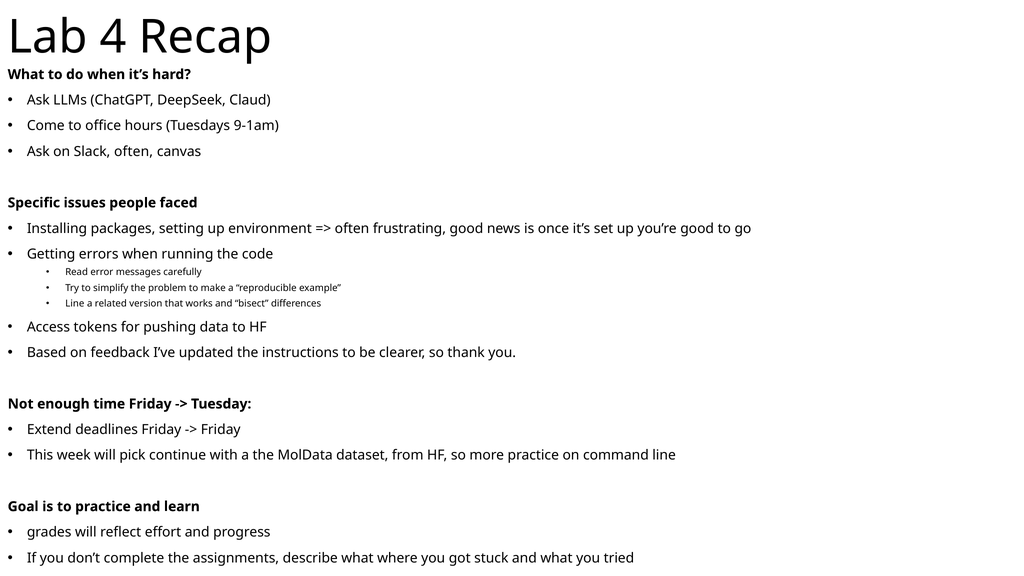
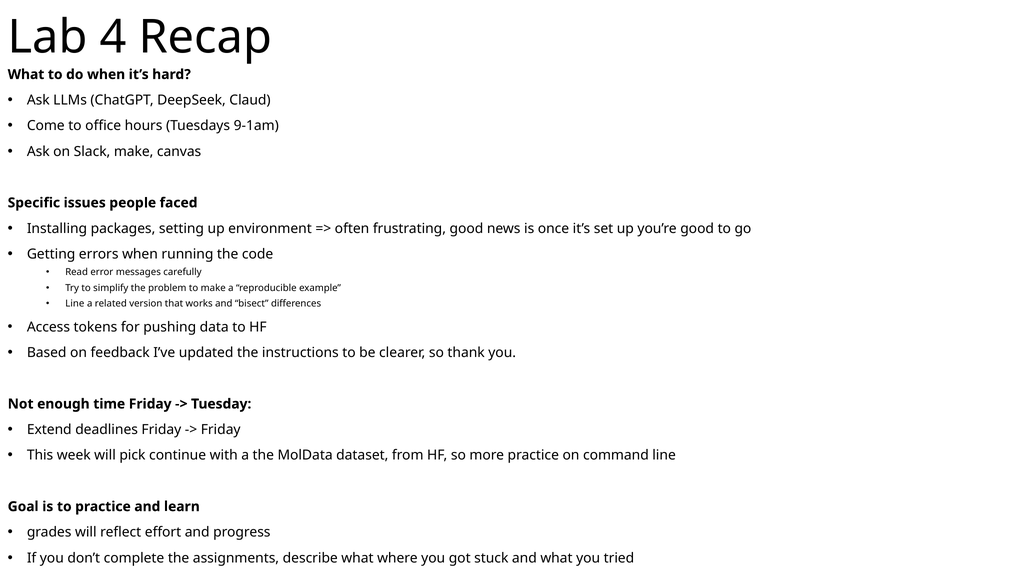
Slack often: often -> make (134, 151)
